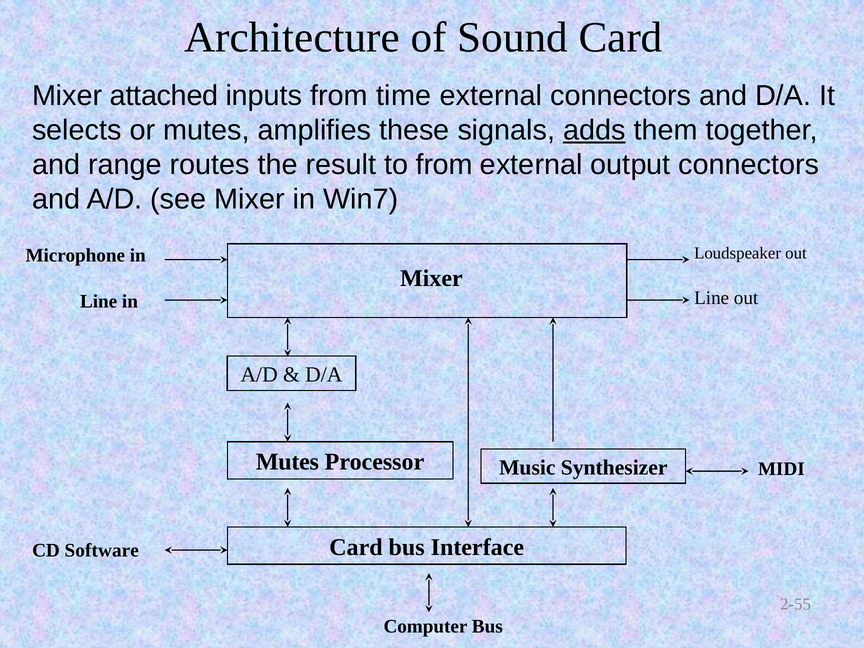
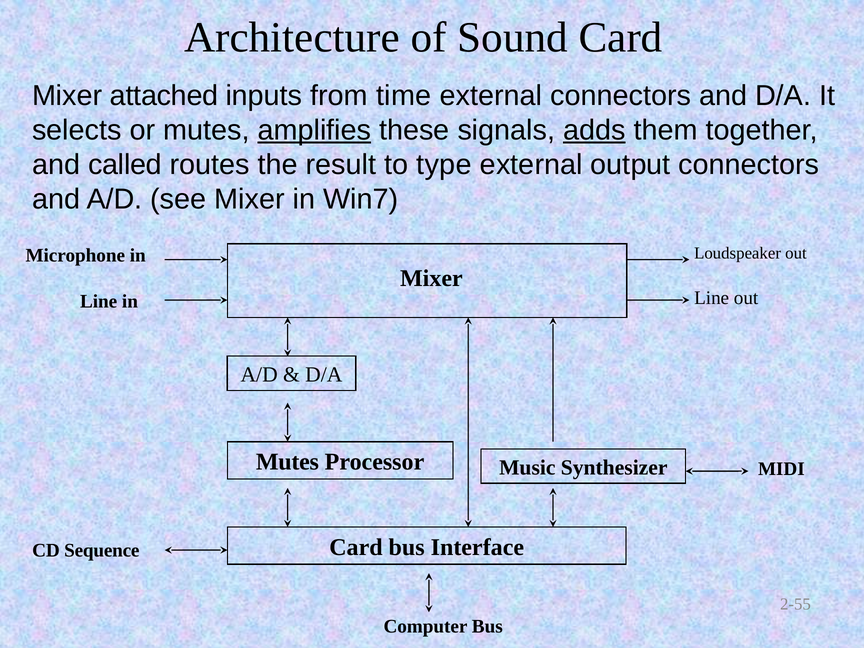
amplifies underline: none -> present (314, 130)
range: range -> called (125, 165)
to from: from -> type (444, 165)
Software: Software -> Sequence (102, 550)
